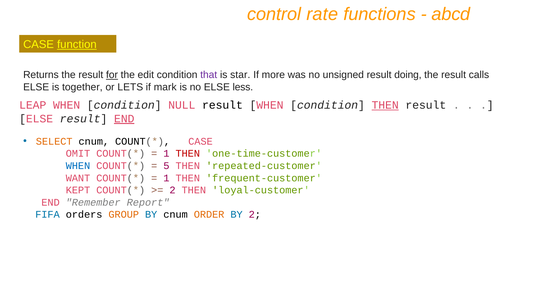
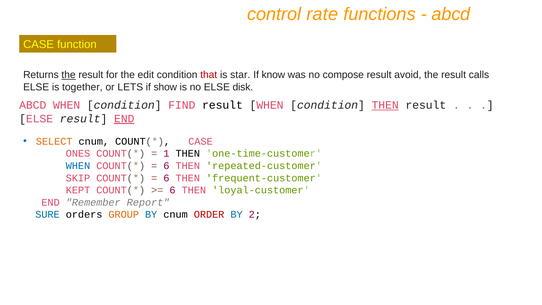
function underline: present -> none (77, 45)
the underline: none -> present (69, 75)
for underline: present -> none (112, 75)
that colour: purple -> red (209, 75)
more: more -> know (273, 75)
unsigned: unsigned -> compose (343, 75)
doing: doing -> avoid (408, 75)
mark: mark -> show (165, 87)
less: less -> disk (243, 87)
LEAP: LEAP -> ABCD (33, 105)
NULL: NULL -> FIND (182, 105)
OMIT: OMIT -> ONES (78, 154)
THEN colour: red -> black (188, 154)
5: 5 -> 6 (166, 166)
WANT: WANT -> SKIP (78, 178)
1: 1 -> 6 (166, 178)
2: 2 -> 6 (172, 190)
FIFA: FIFA -> SURE (47, 215)
ORDER colour: orange -> red (209, 215)
